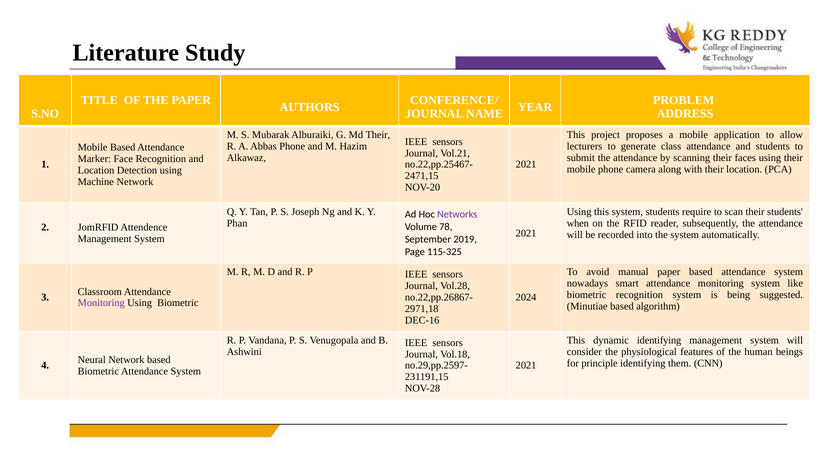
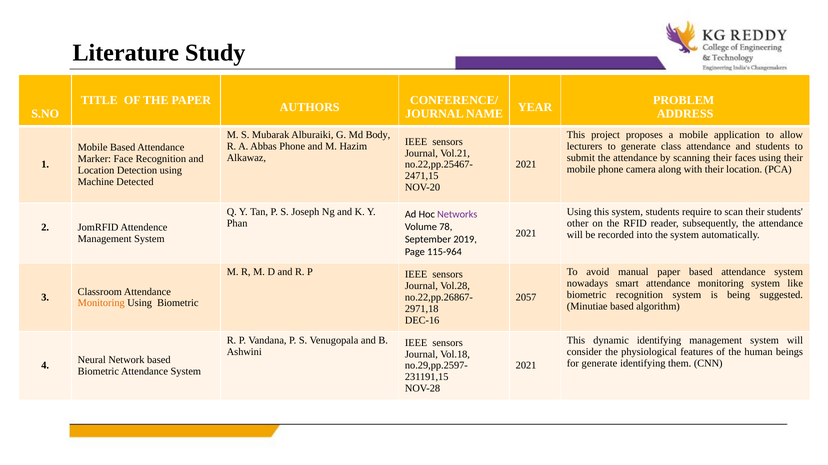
Md Their: Their -> Body (378, 135)
Machine Network: Network -> Detected (135, 182)
when: when -> other (578, 224)
115-325: 115-325 -> 115-964 (445, 252)
2024: 2024 -> 2057 (526, 298)
Monitoring colour: purple -> orange (101, 304)
for principle: principle -> generate (599, 364)
